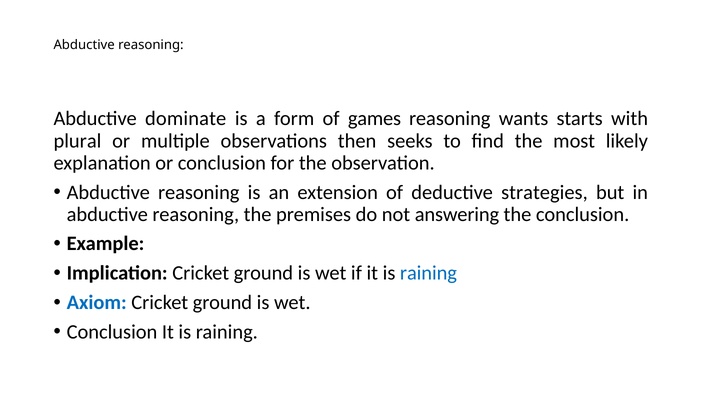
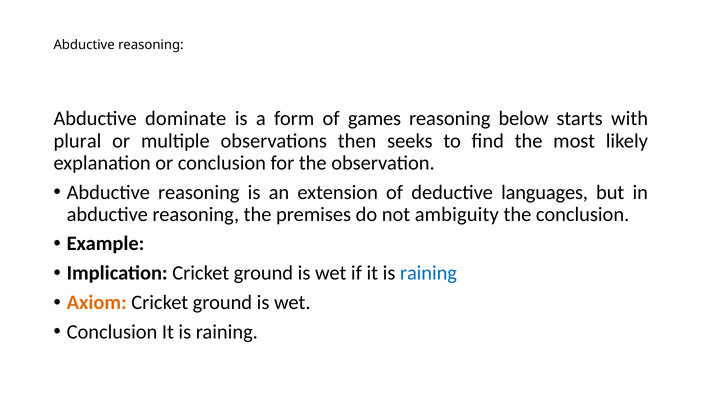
wants: wants -> below (524, 119)
strategies: strategies -> languages (545, 192)
answering: answering -> ambiguity (457, 214)
Axiom colour: blue -> orange (97, 302)
